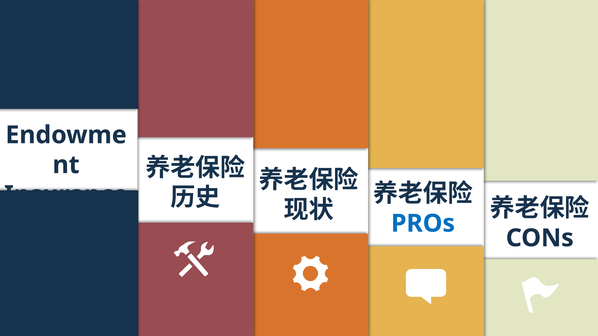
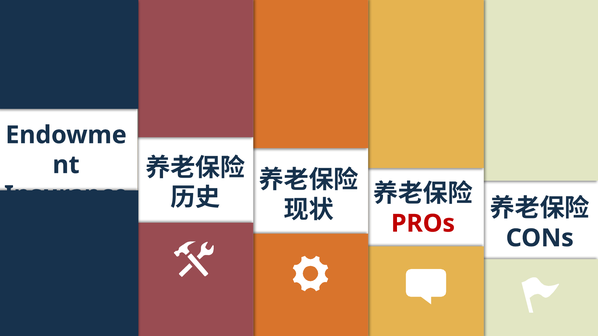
PROs colour: blue -> red (423, 224)
